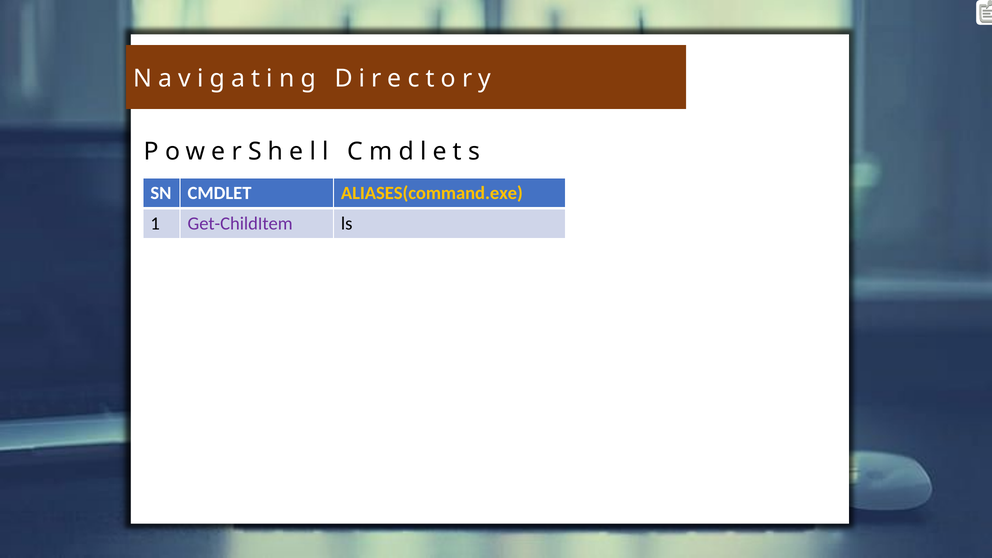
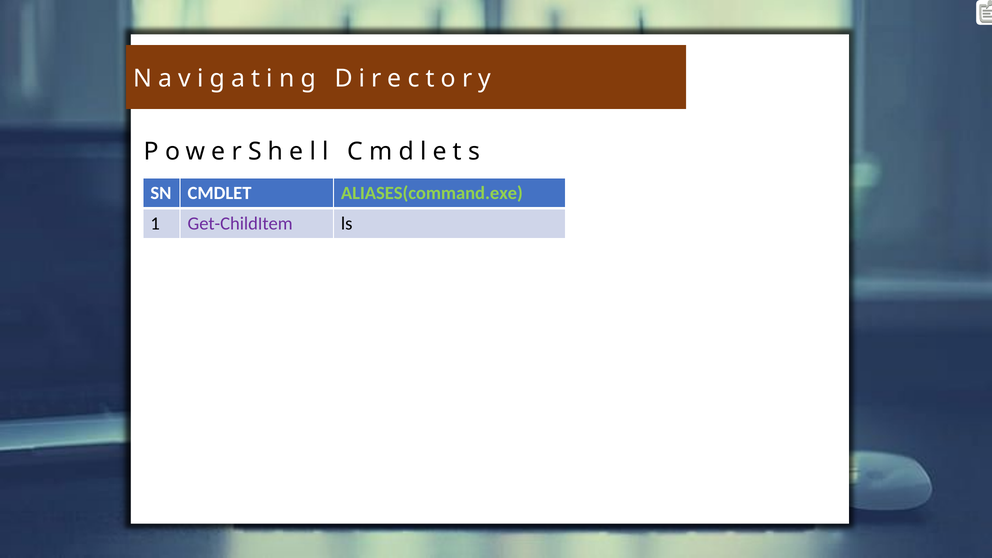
ALIASES(command.exe colour: yellow -> light green (432, 193)
